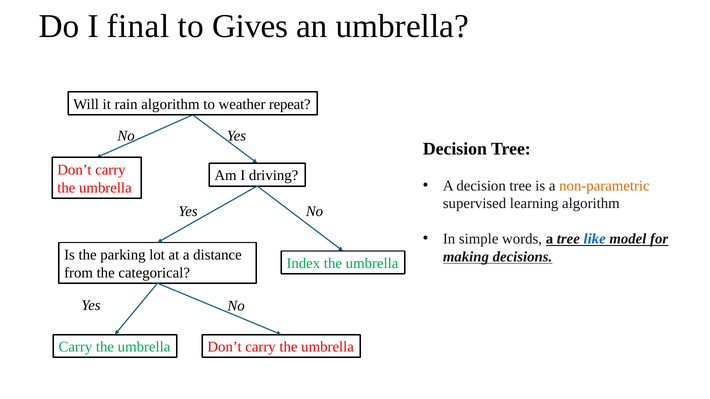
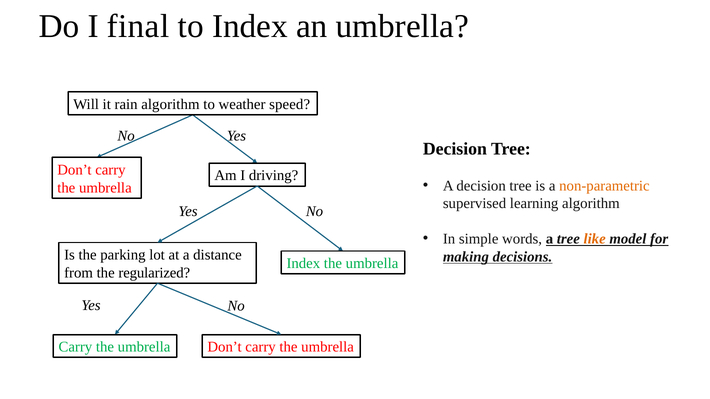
to Gives: Gives -> Index (250, 26)
repeat: repeat -> speed (290, 105)
like colour: blue -> orange (595, 239)
categorical: categorical -> regularized (154, 273)
